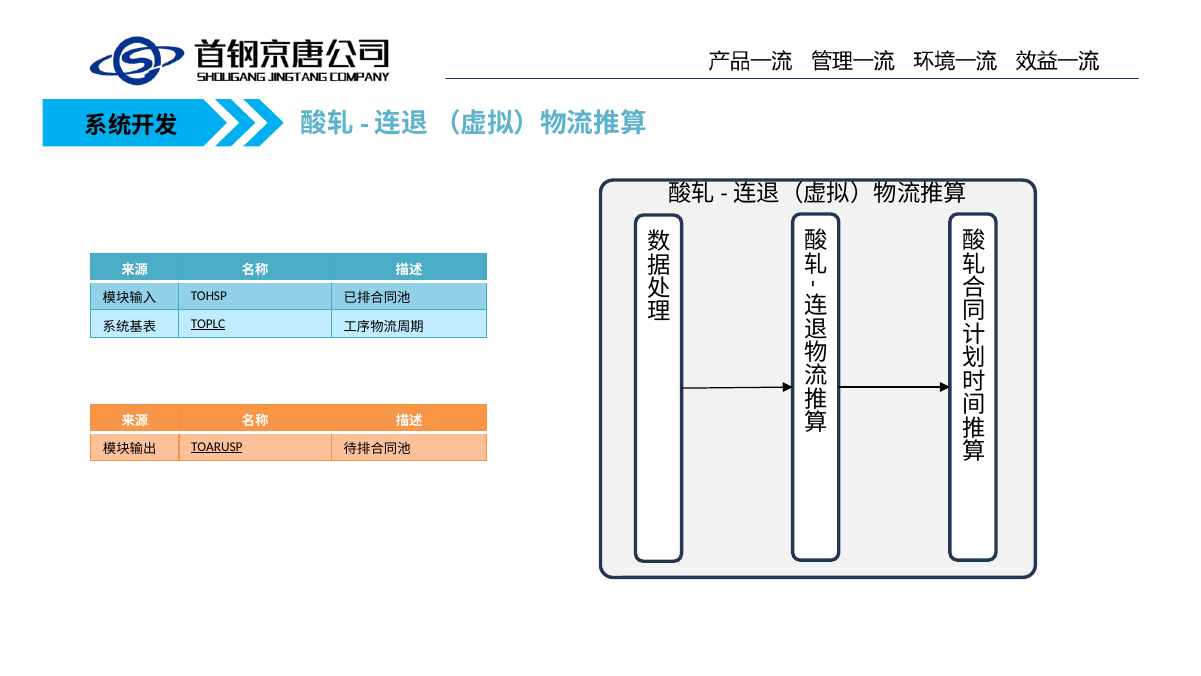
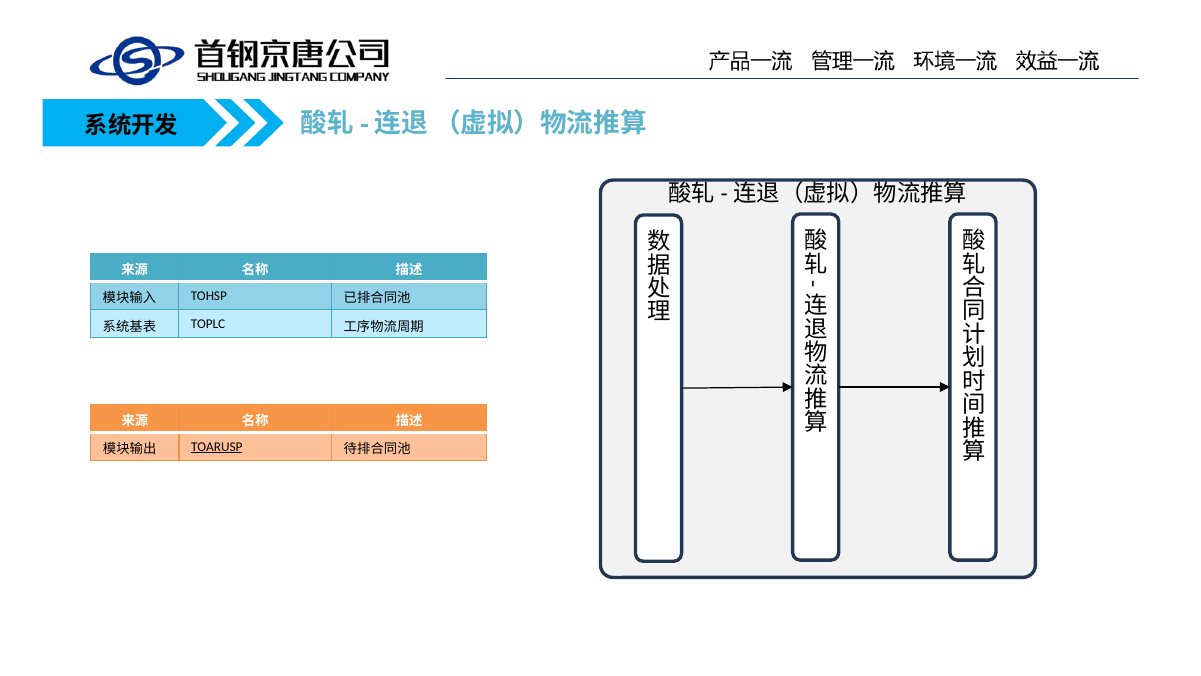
TOPLC underline: present -> none (208, 324)
